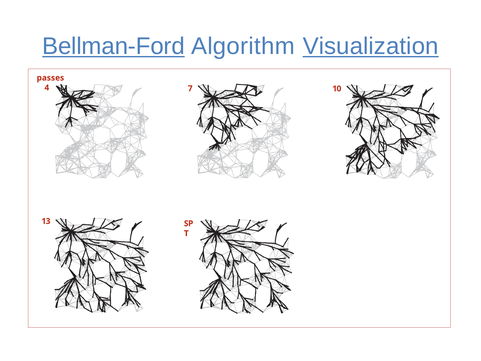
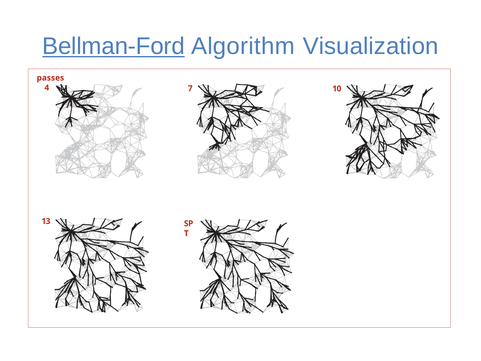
Visualization underline: present -> none (371, 46)
